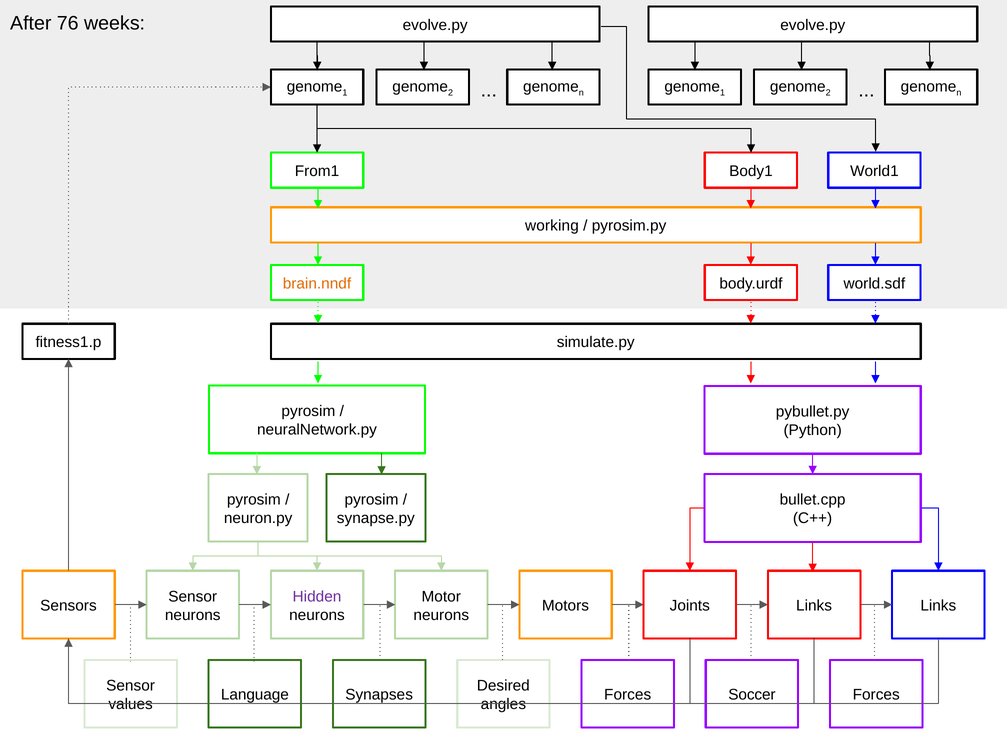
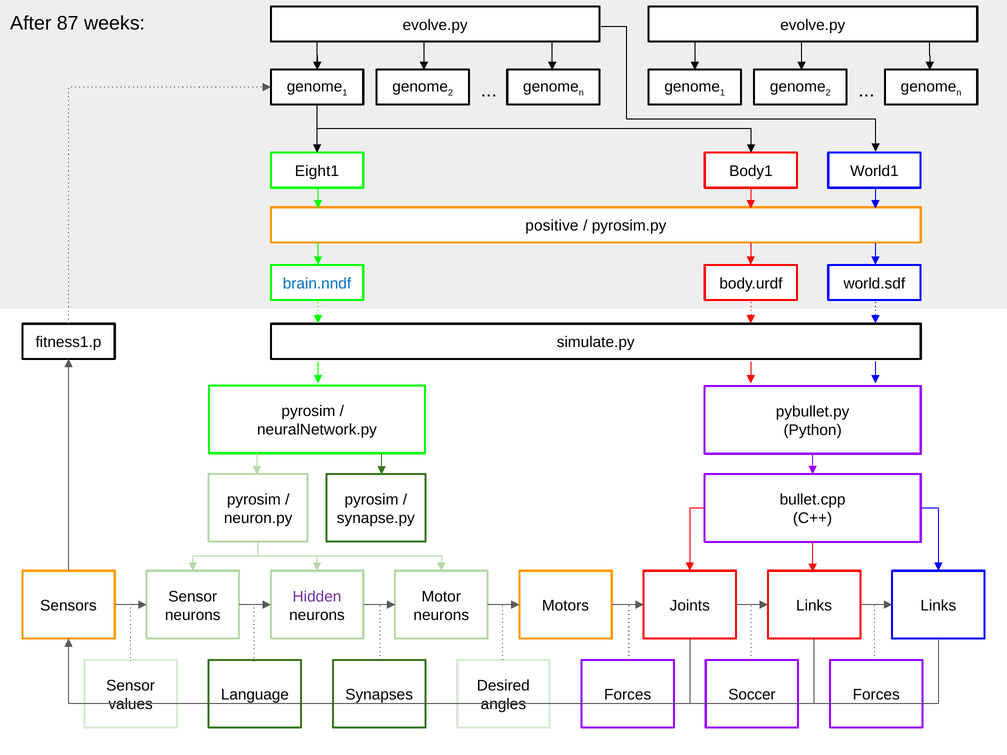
76: 76 -> 87 (68, 23)
From1: From1 -> Eight1 (317, 171)
working: working -> positive (552, 226)
brain.nndf colour: orange -> blue (317, 284)
